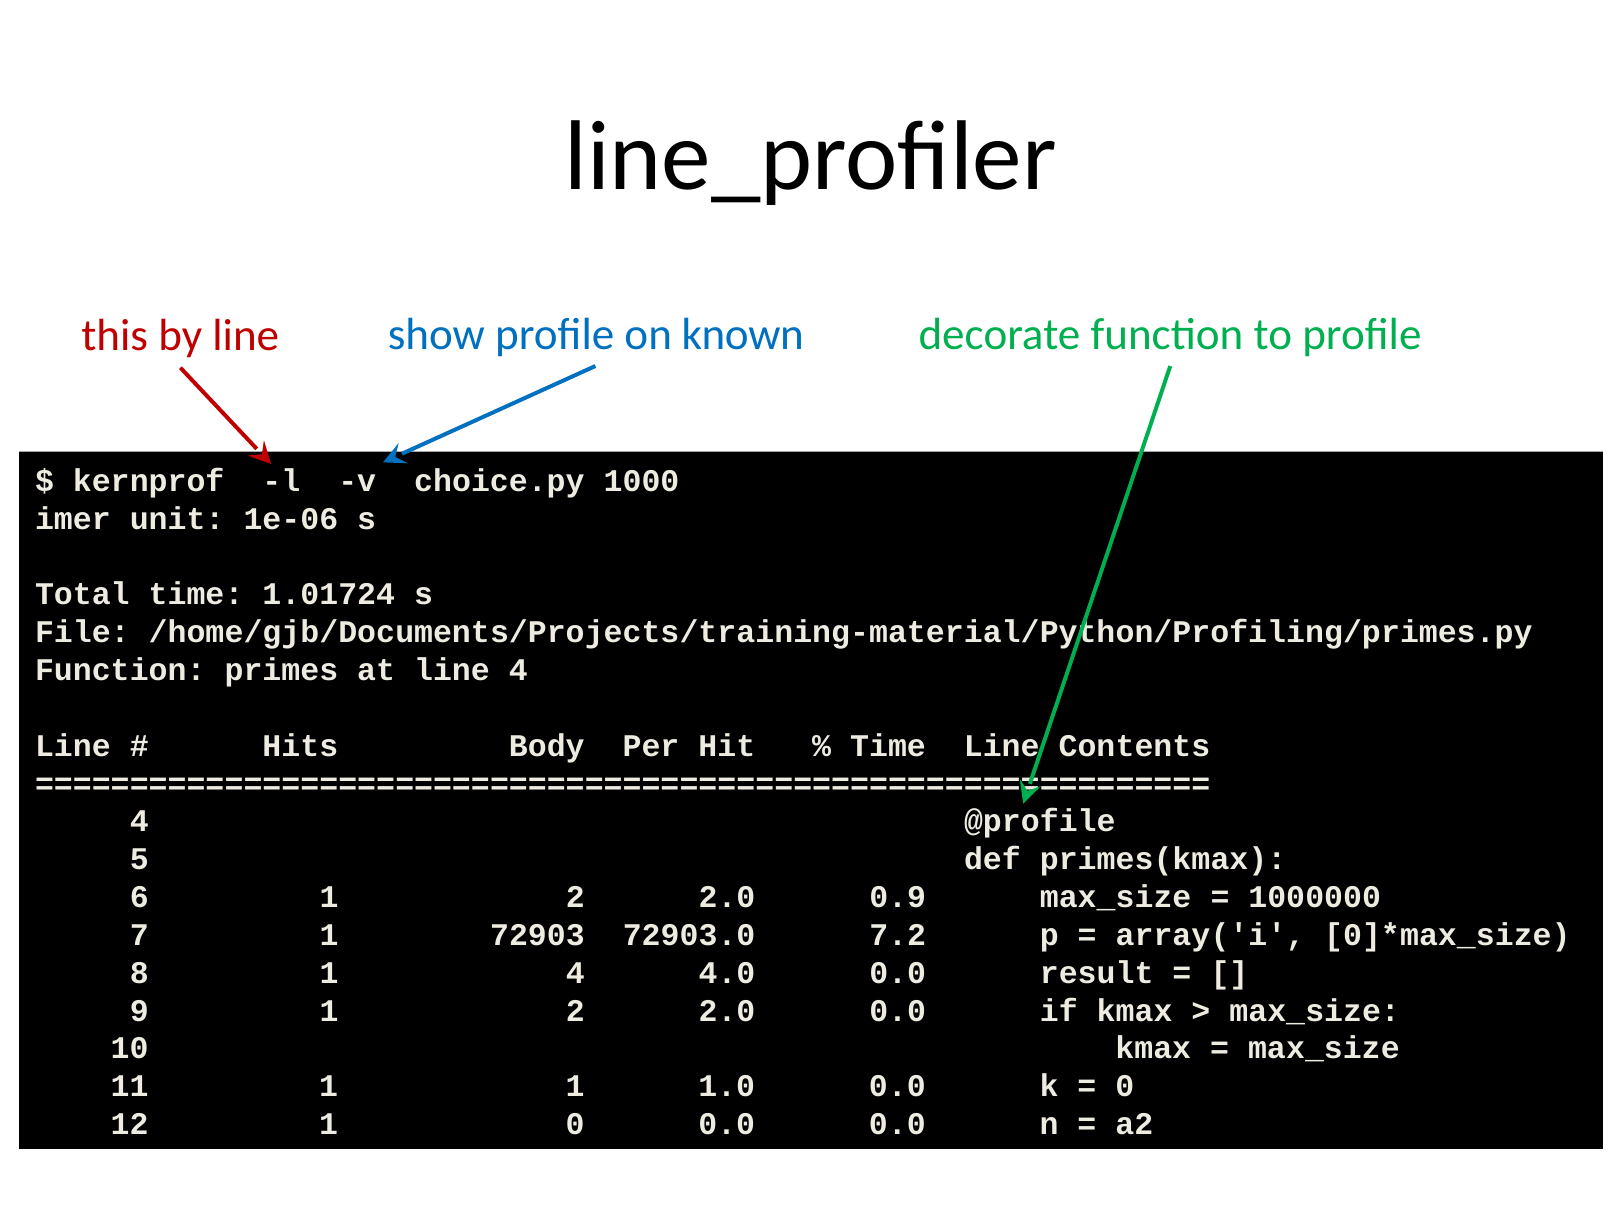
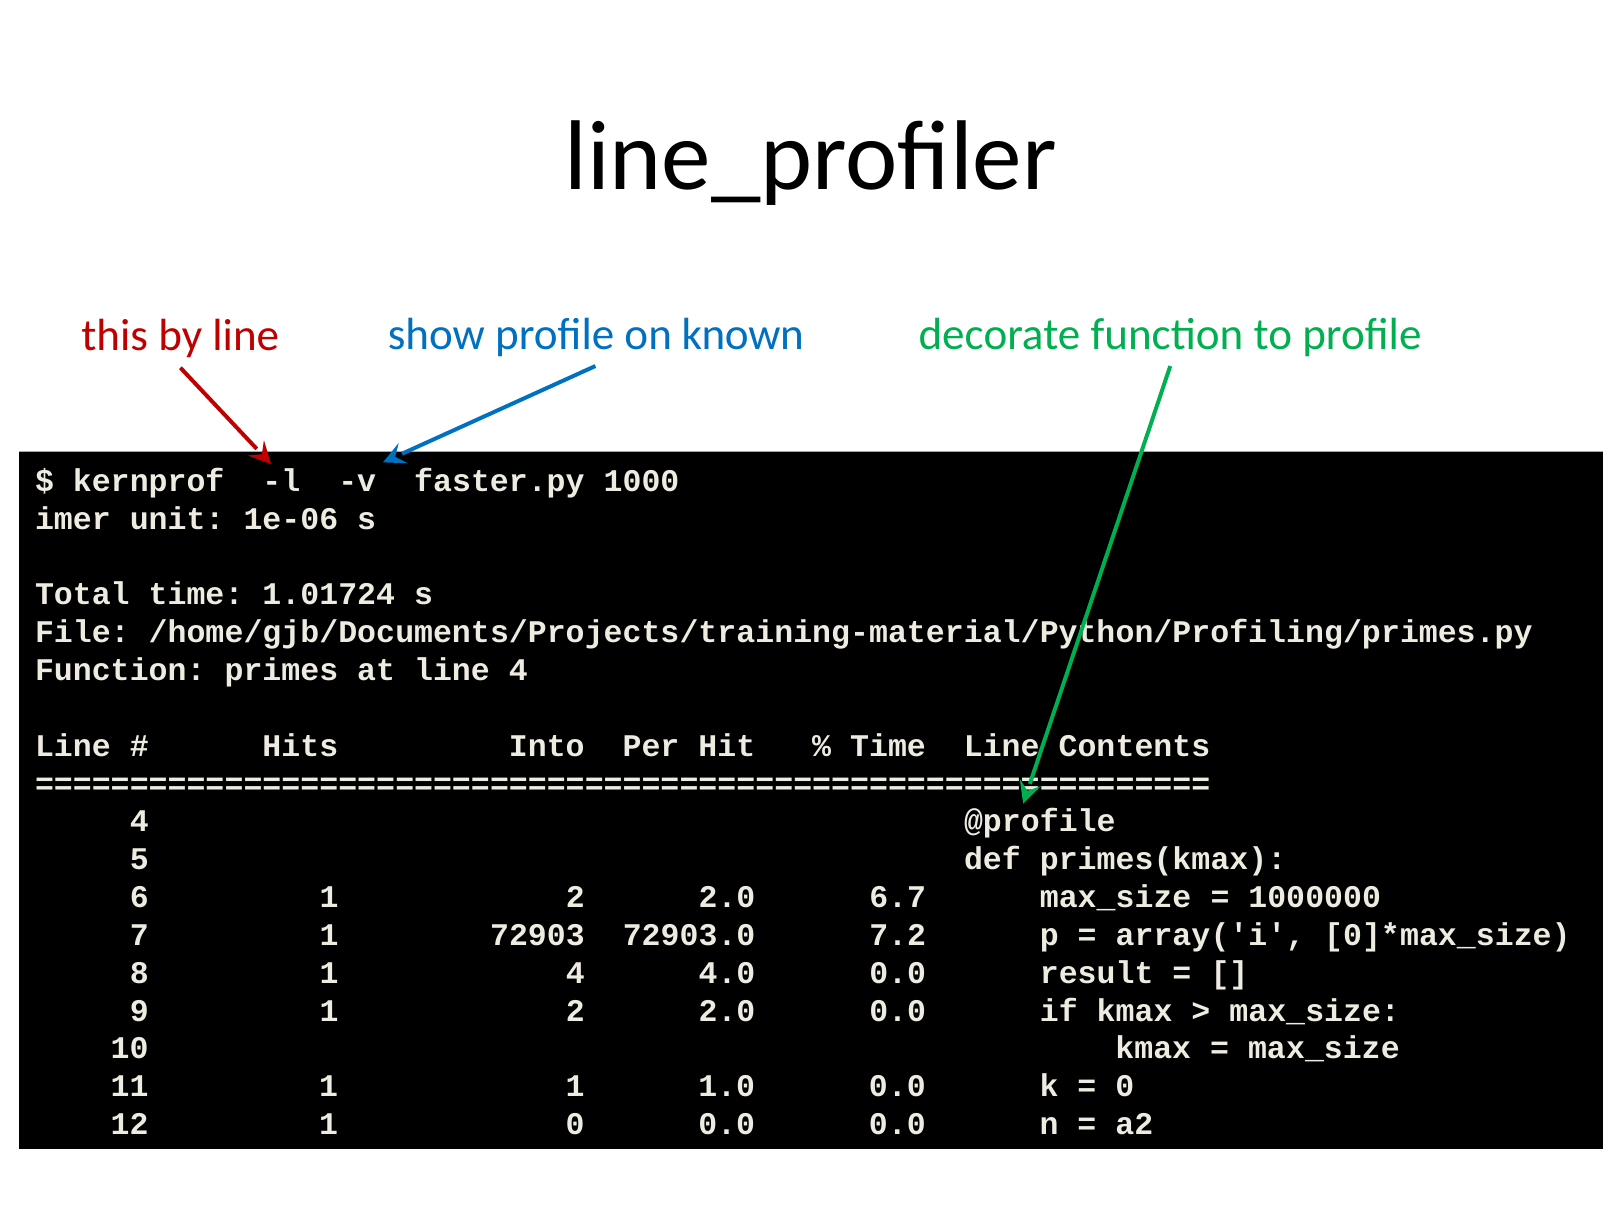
choice.py: choice.py -> faster.py (499, 481)
Body: Body -> Into (547, 746)
0.9: 0.9 -> 6.7 (898, 898)
